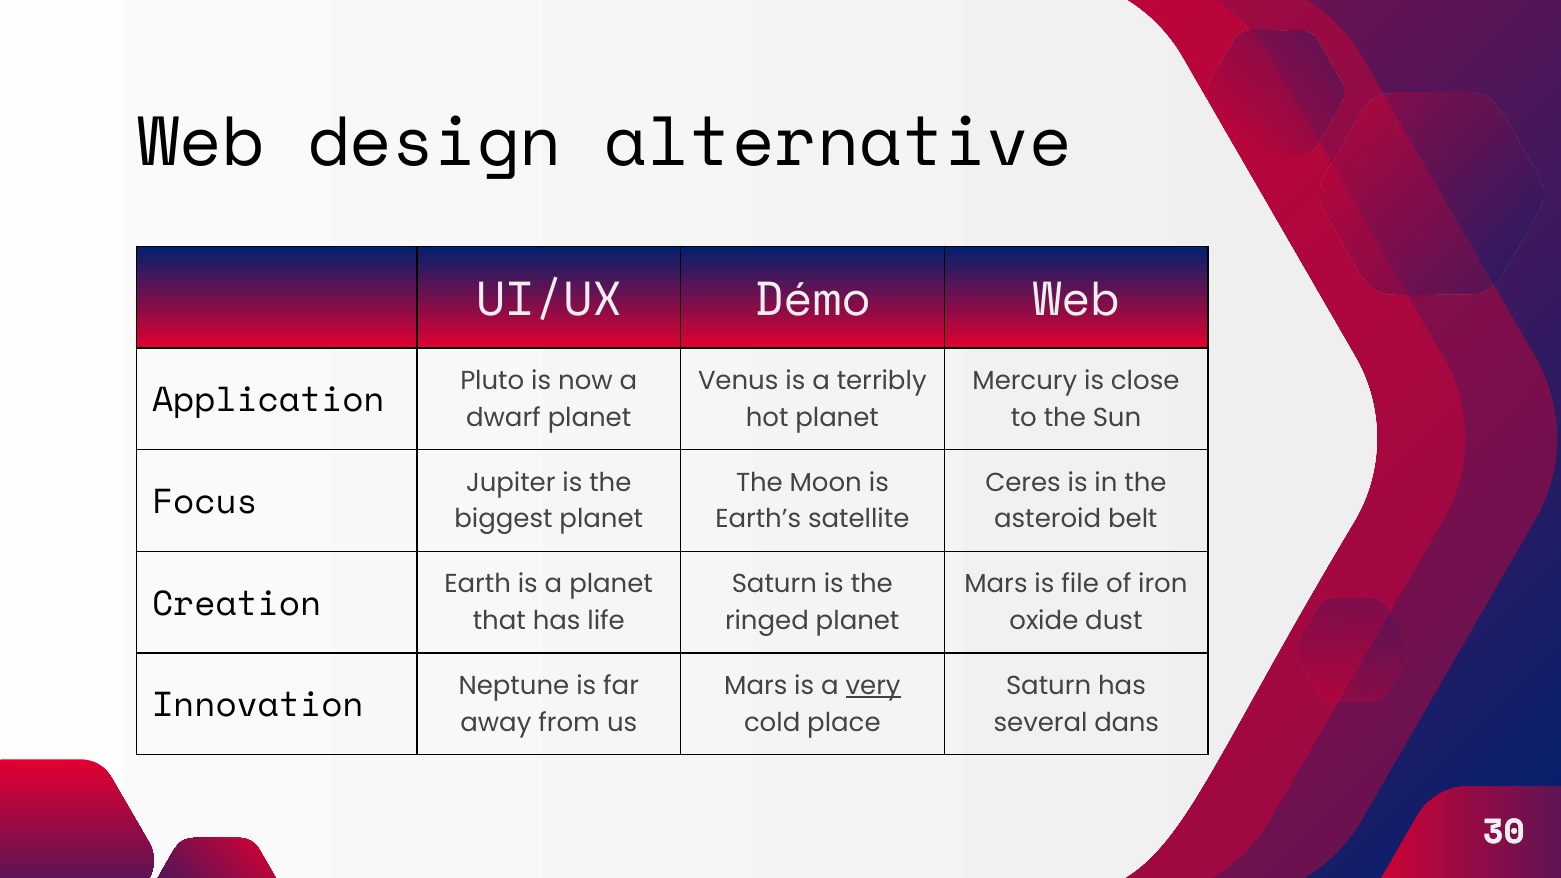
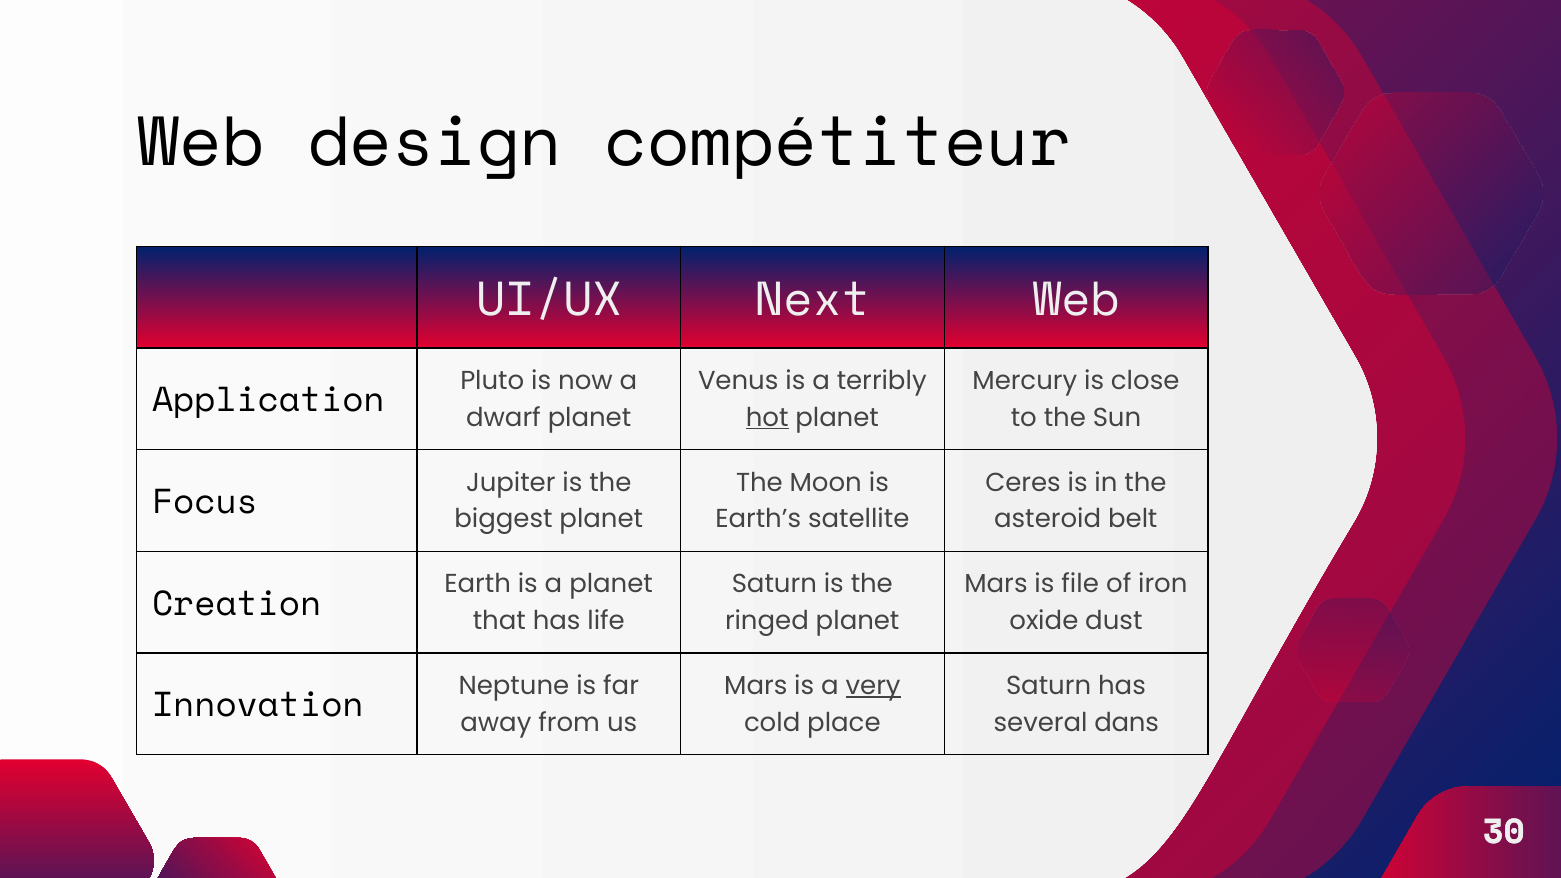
alternative: alternative -> compétiteur (838, 143)
Démo: Démo -> Next (813, 299)
hot underline: none -> present (767, 418)
